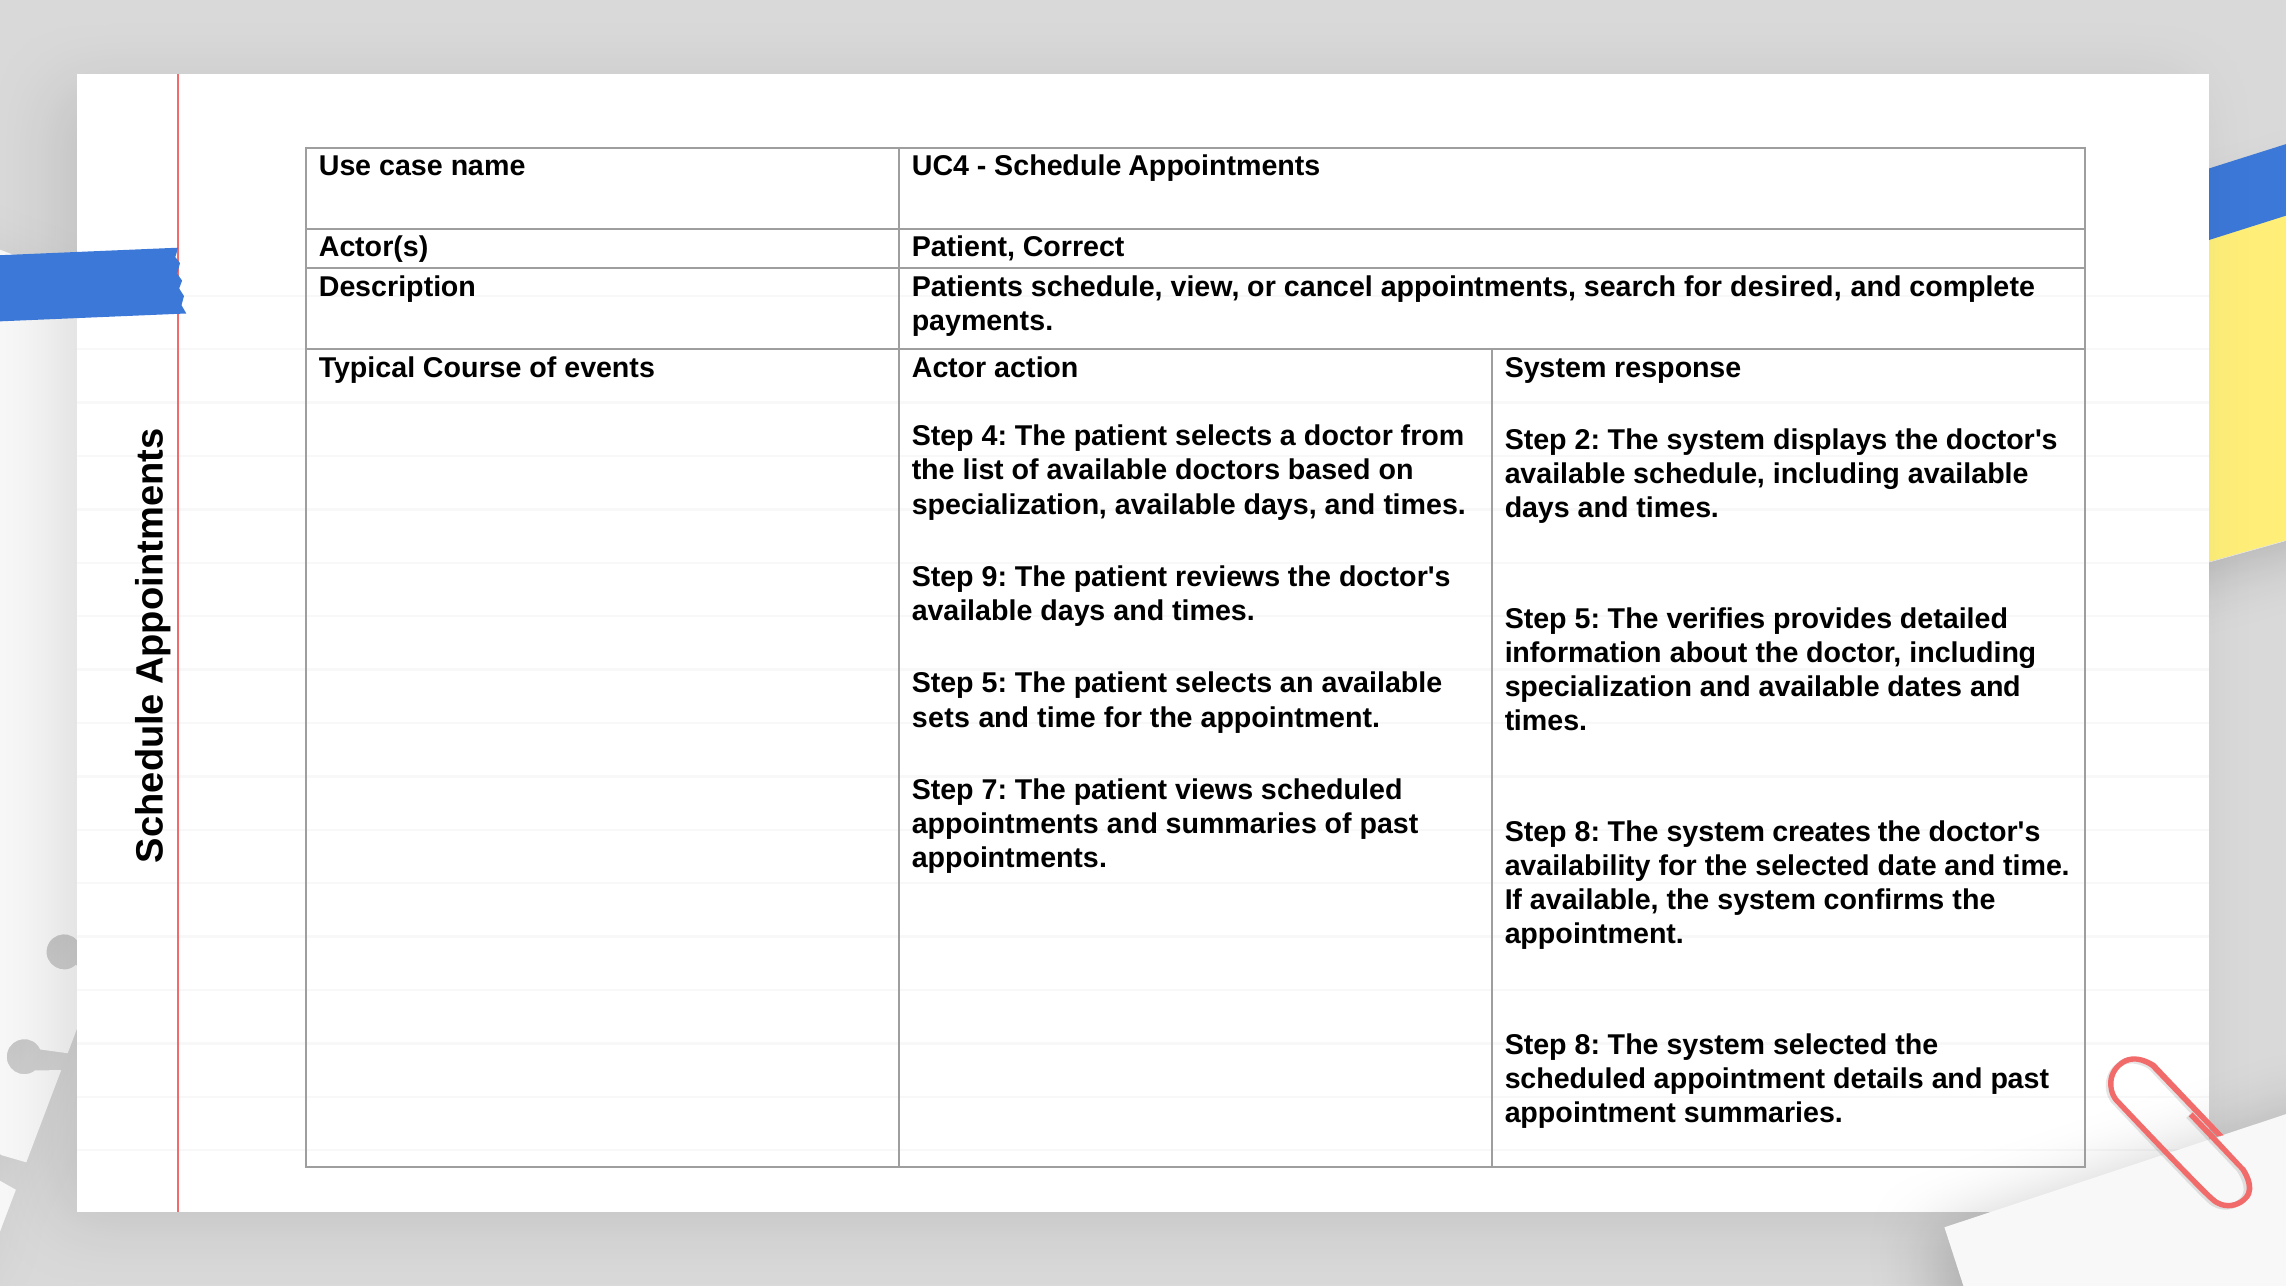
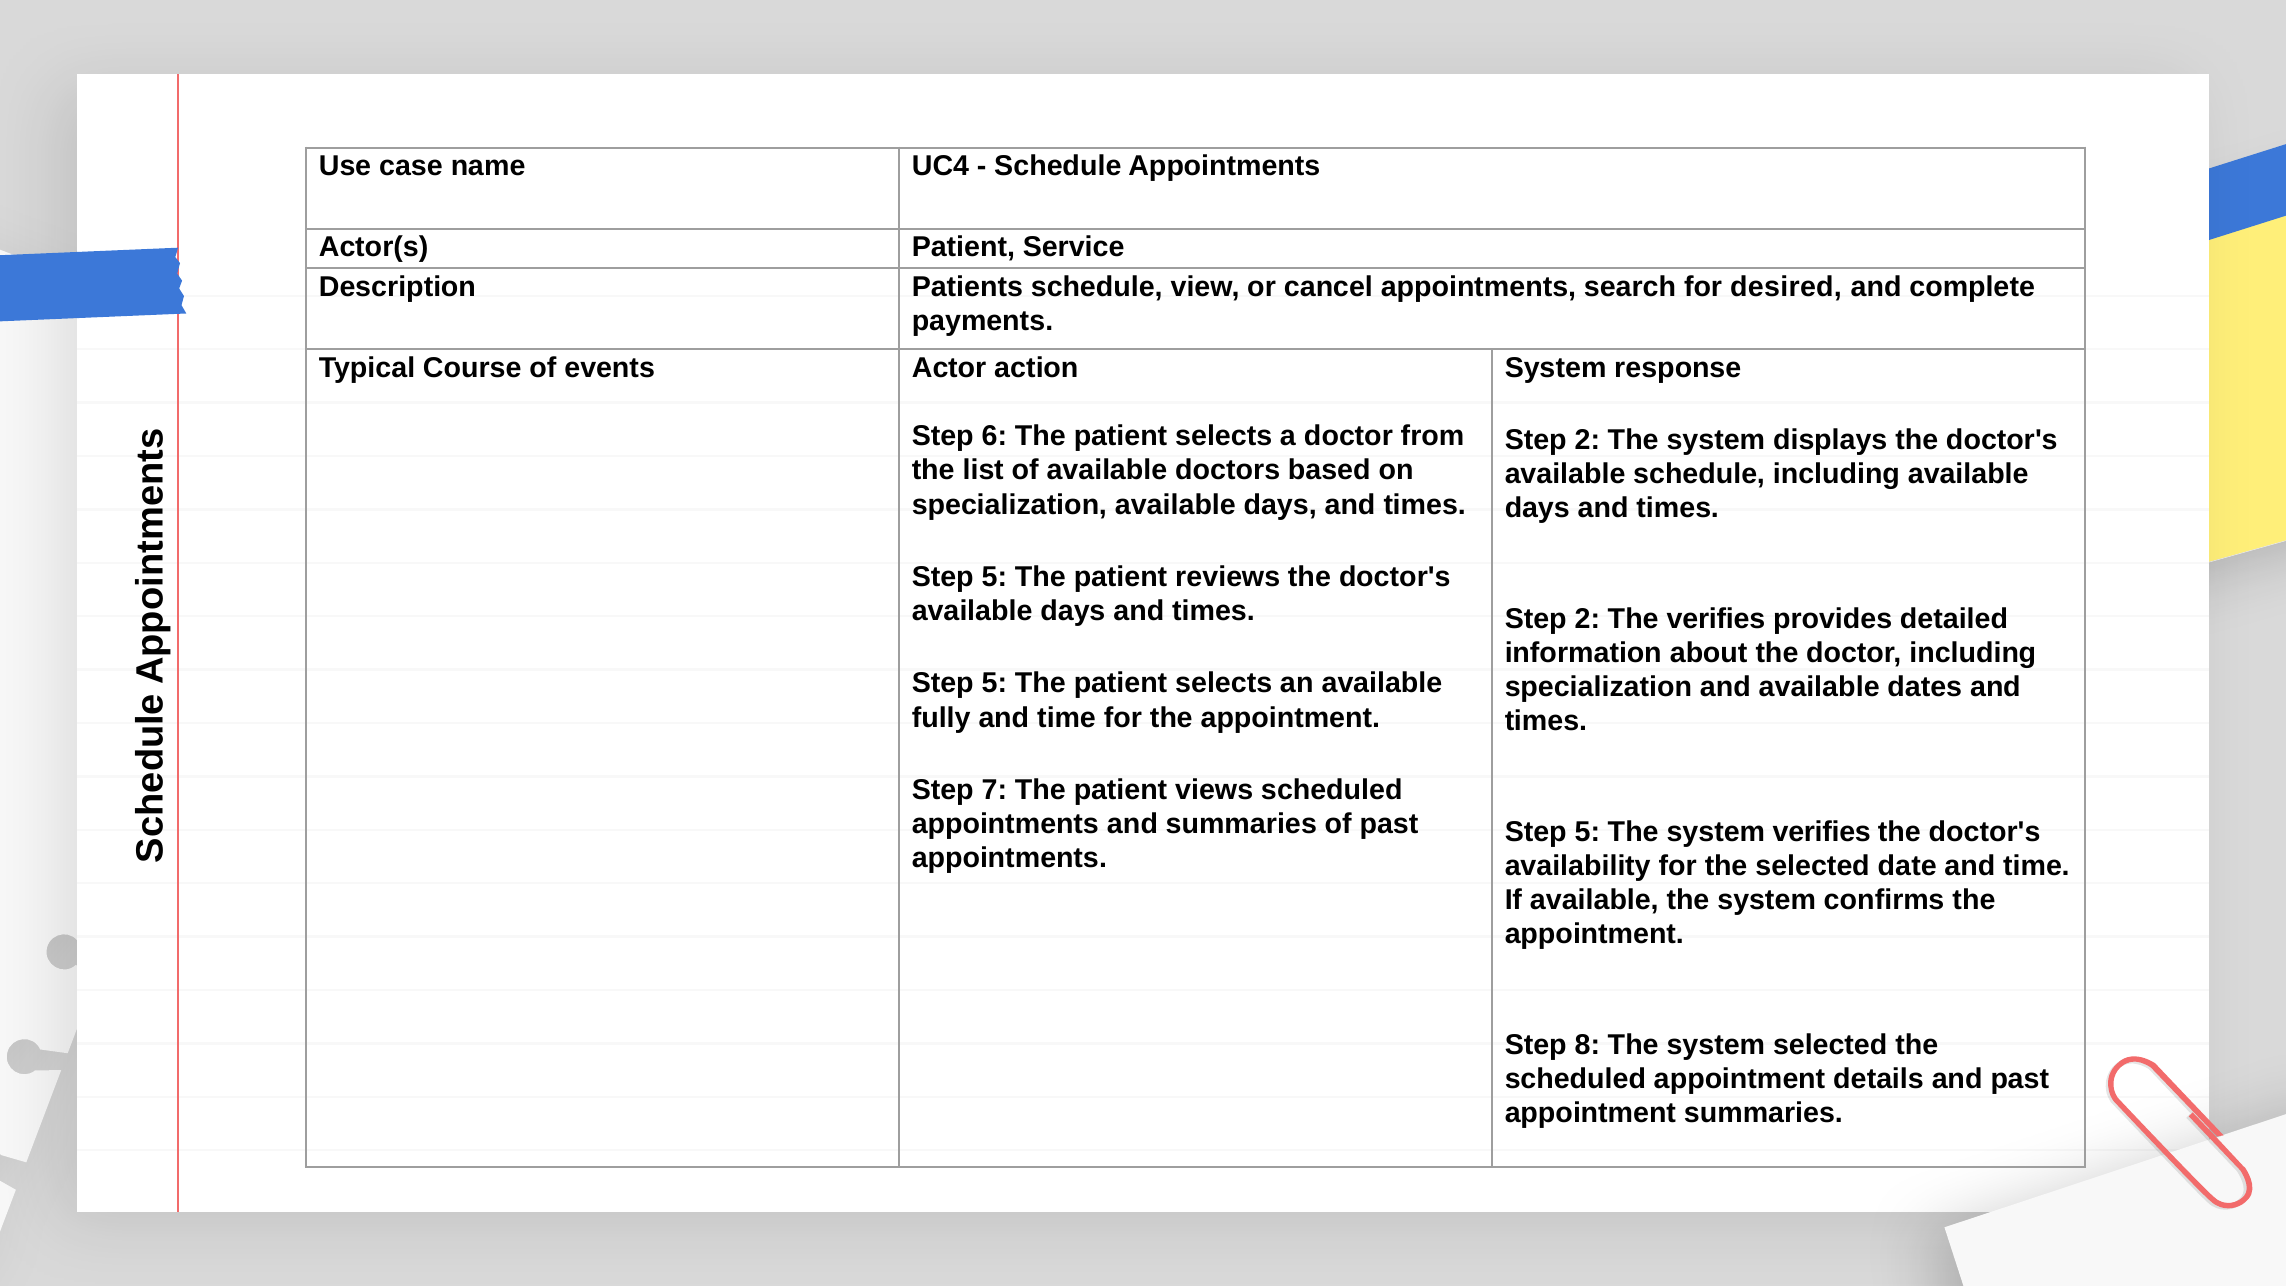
Correct: Correct -> Service (1074, 247)
4: 4 -> 6 (994, 436)
9: 9 -> 5 (994, 577)
5: 5 -> 2 (1587, 619)
sets: sets -> fully (941, 718)
8: 8 -> 5 (1587, 832)
system creates: creates -> verifies (1822, 832)
